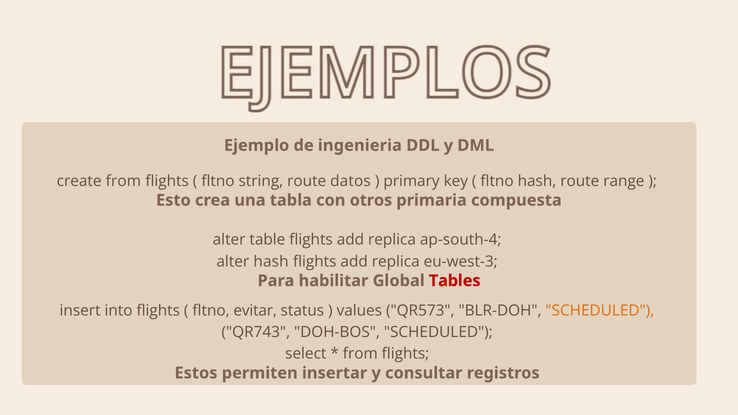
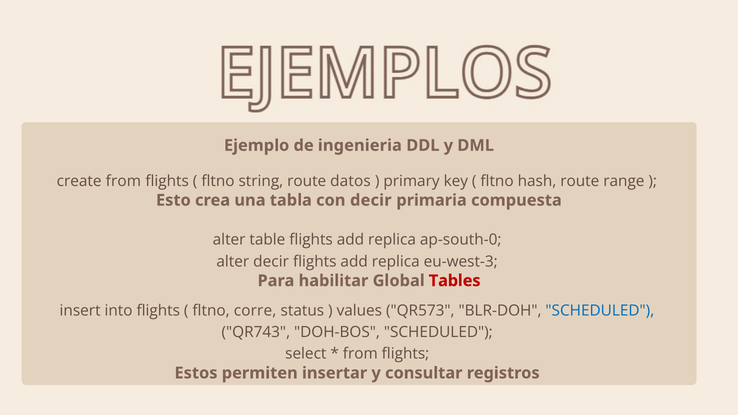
con otros: otros -> decir (371, 200)
ap-south-4: ap-south-4 -> ap-south-0 (461, 240)
alter hash: hash -> decir (271, 262)
evitar: evitar -> corre (255, 311)
SCHEDULED colour: orange -> blue (600, 311)
